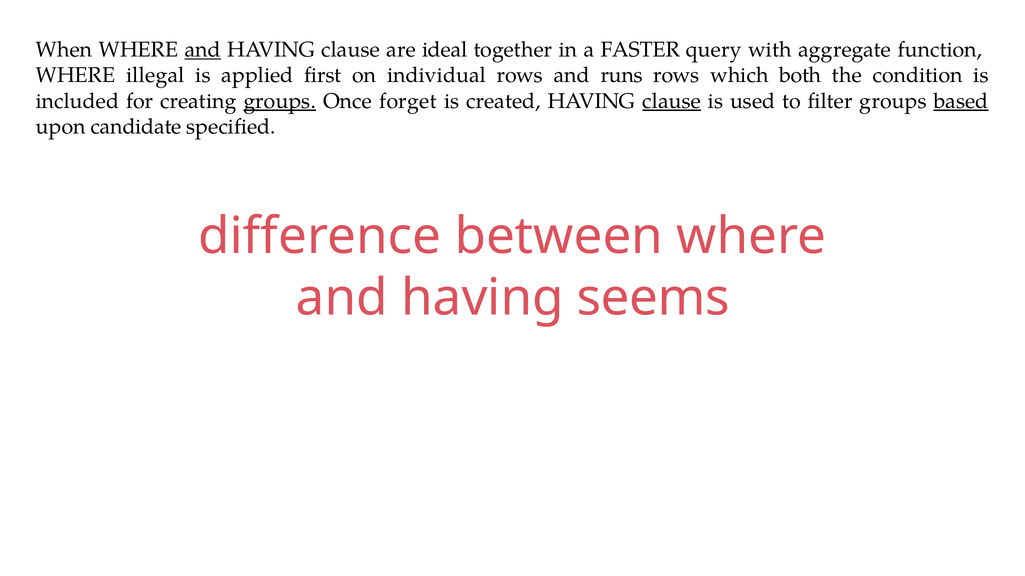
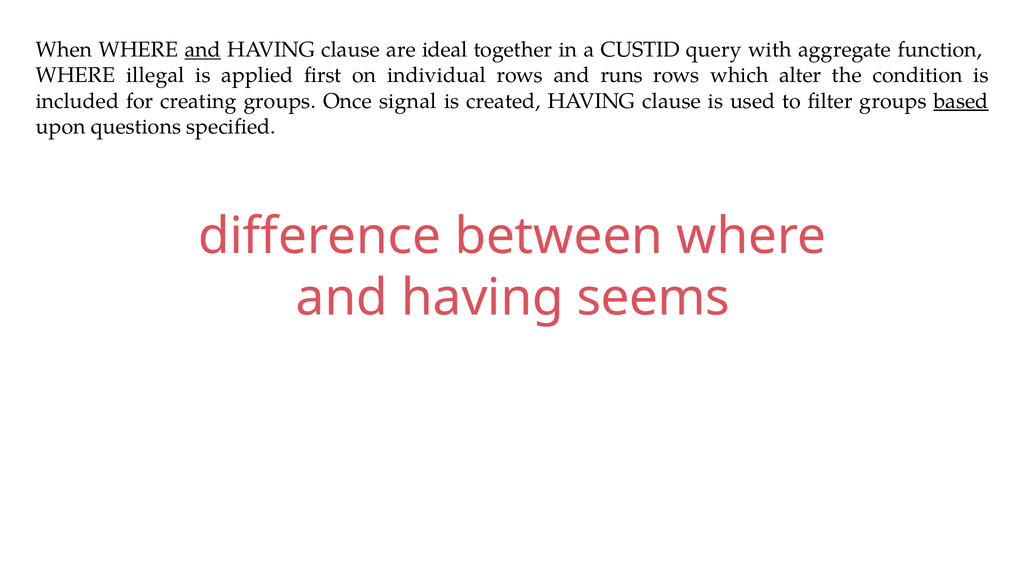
FASTER: FASTER -> CUSTID (640, 50)
both: both -> alter (800, 75)
groups underline: present -> none (280, 101)
forget: forget -> signal (408, 101)
clause underline: present -> none (672, 101)
candidate: candidate -> questions (136, 127)
